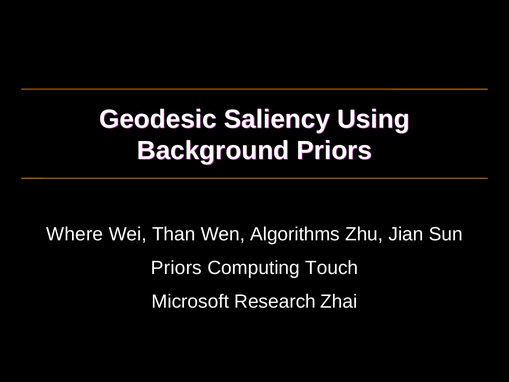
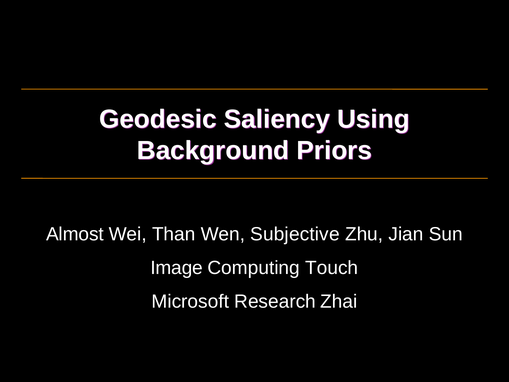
Where: Where -> Almost (75, 234)
Algorithms: Algorithms -> Subjective (295, 234)
Priors: Priors -> Image (177, 268)
